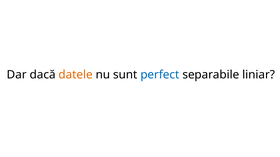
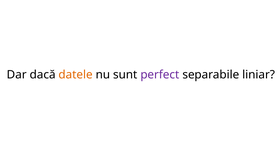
perfect colour: blue -> purple (160, 75)
